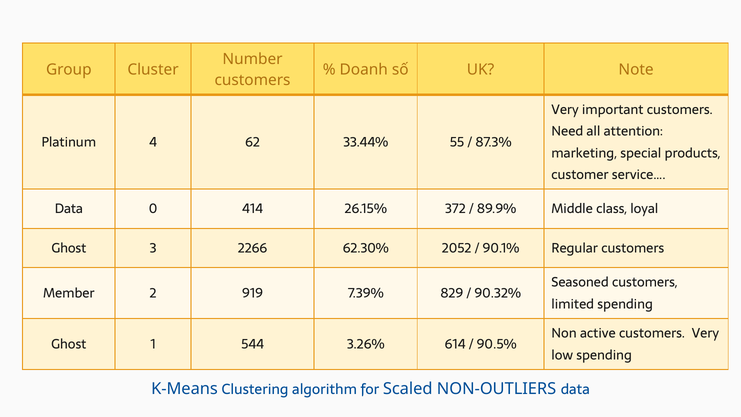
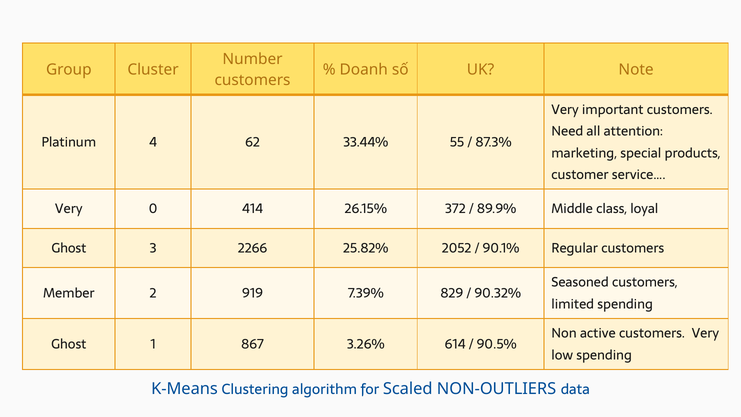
Data: Data -> Very (69, 209)
62.30%: 62.30% -> 25.82% (366, 248)
544: 544 -> 867 (253, 344)
